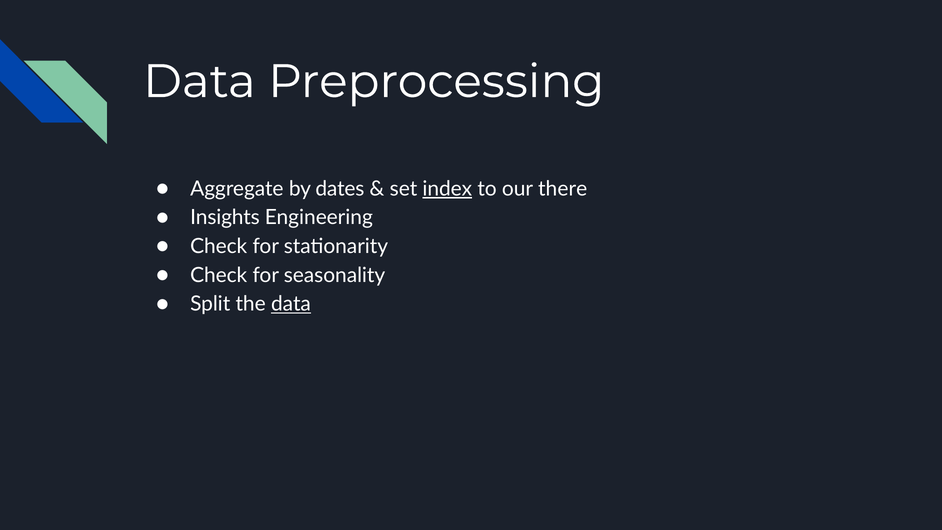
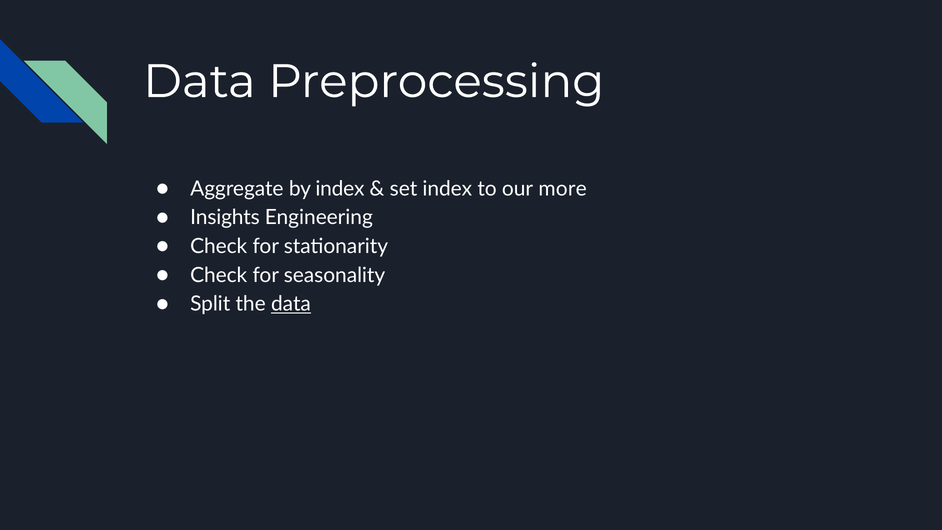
by dates: dates -> index (340, 189)
index underline: present -> none (447, 189)
there: there -> more (563, 189)
